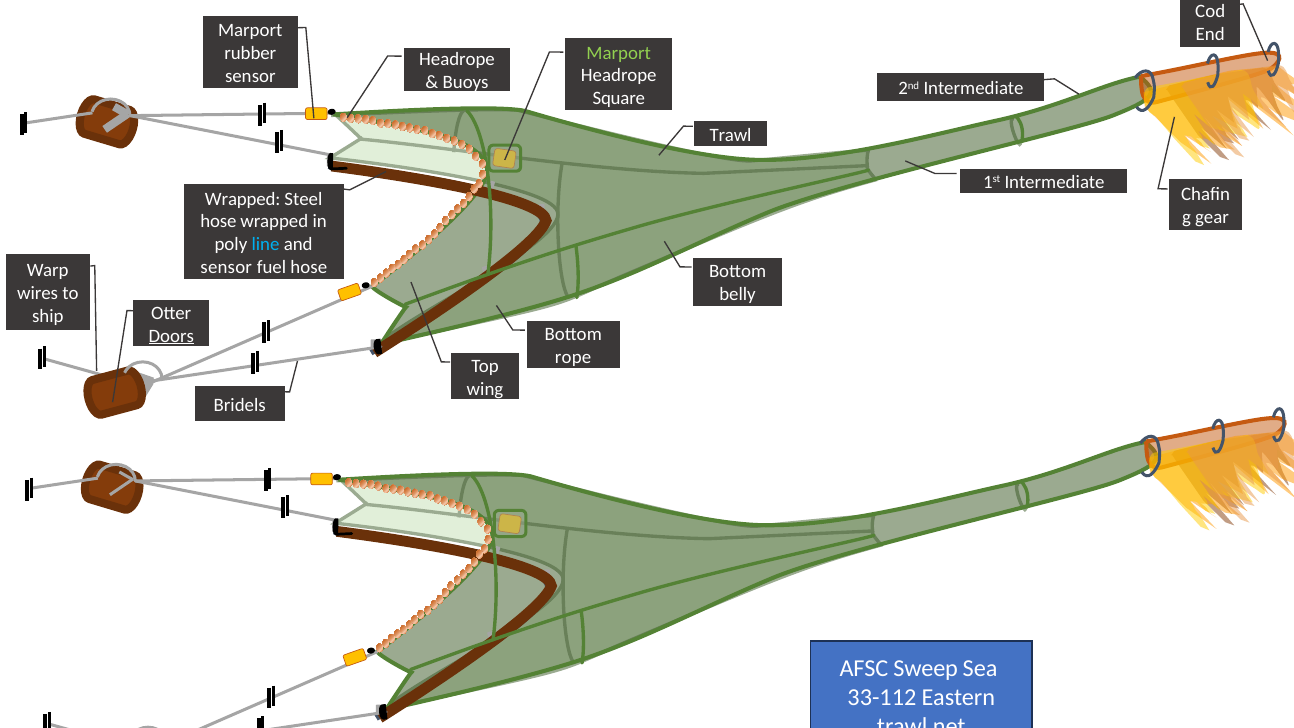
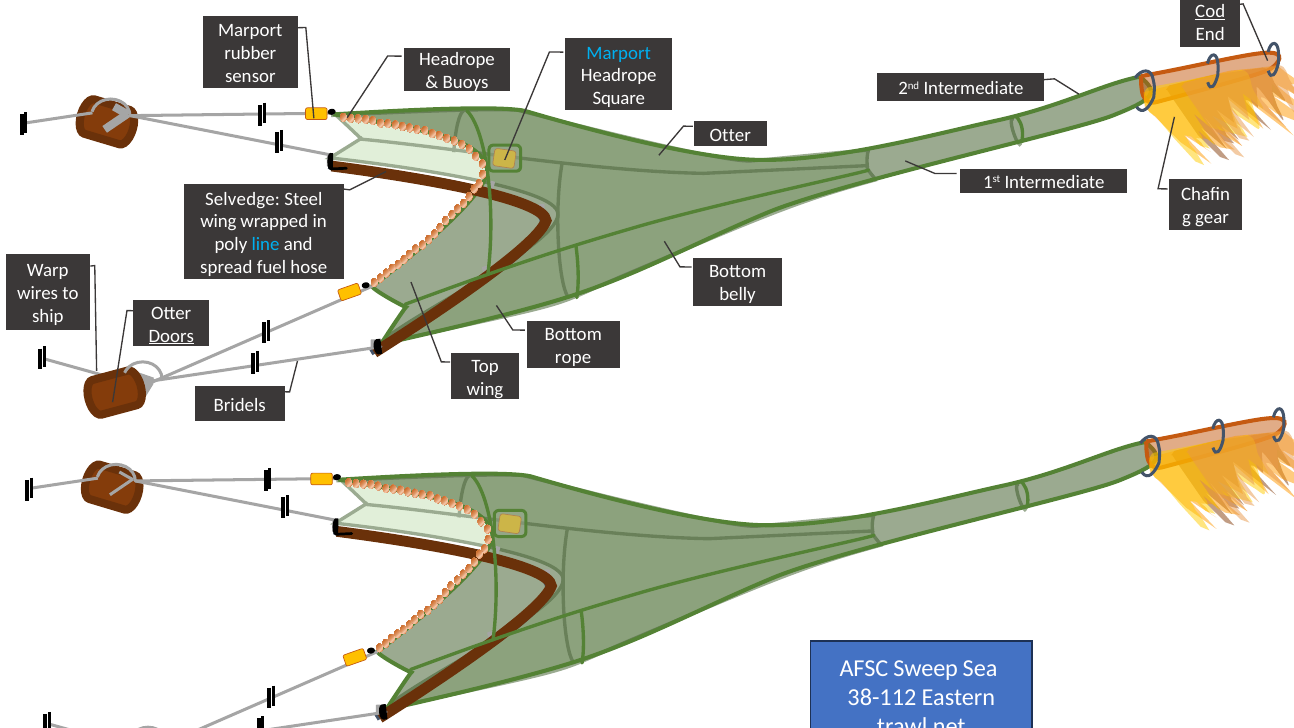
Cod underline: none -> present (1210, 11)
Marport colour: light green -> light blue (619, 53)
Trawl: Trawl -> Otter (730, 135)
Wrapped: Wrapped -> Selvedge (243, 199)
hose: hose -> wing (218, 222)
sensor: sensor -> spread (226, 267)
33-112: 33-112 -> 38-112 (882, 698)
